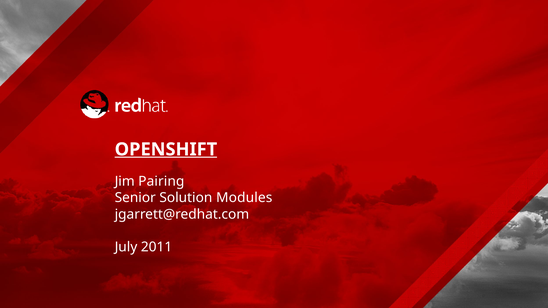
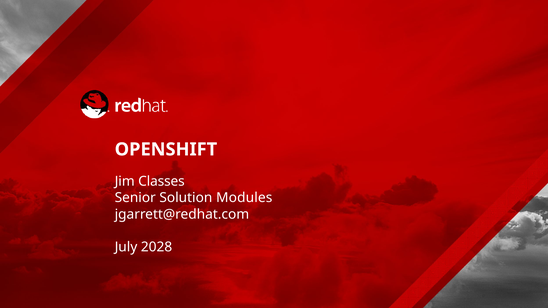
OPENSHIFT underline: present -> none (166, 150)
Pairing: Pairing -> Classes (161, 181)
2011: 2011 -> 2028 (157, 247)
